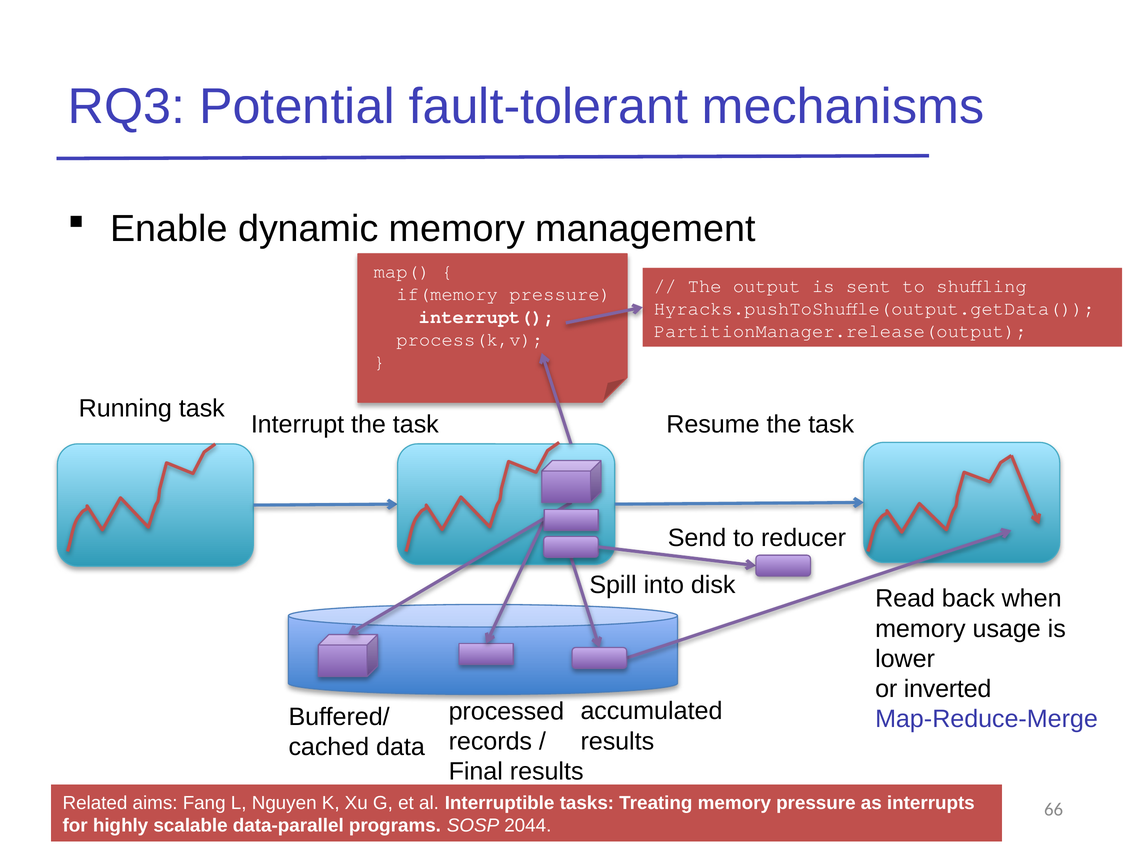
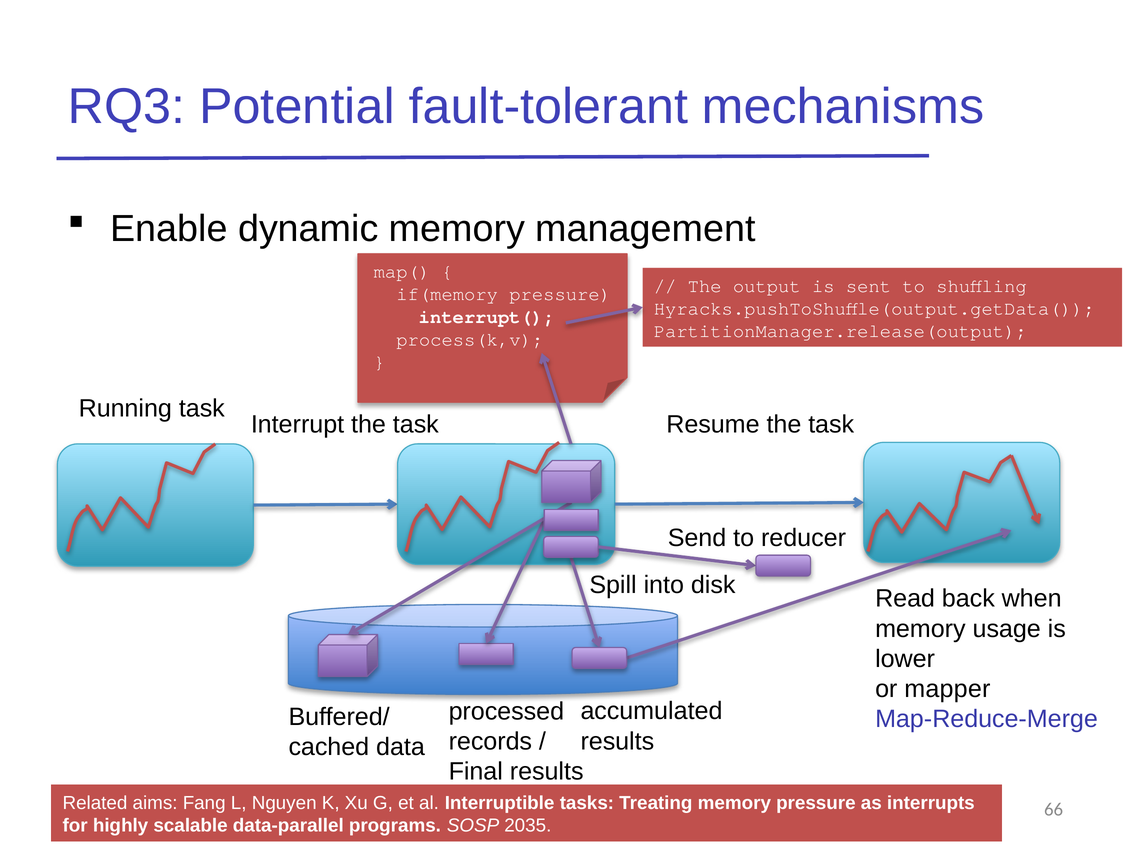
inverted: inverted -> mapper (947, 689)
2044: 2044 -> 2035 (528, 826)
